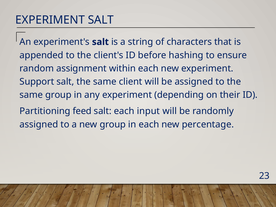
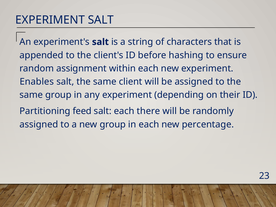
Support: Support -> Enables (37, 82)
input: input -> there (148, 111)
